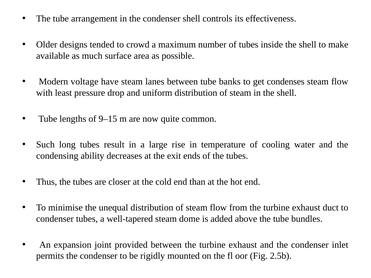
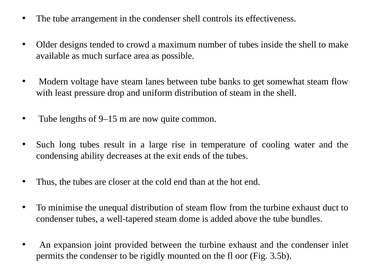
condenses: condenses -> somewhat (286, 82)
2.5b: 2.5b -> 3.5b (281, 256)
